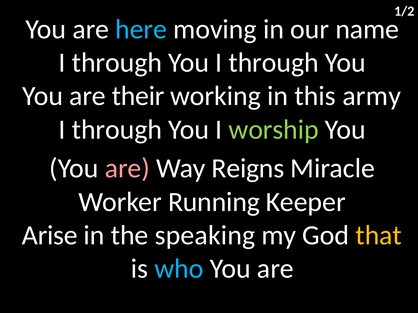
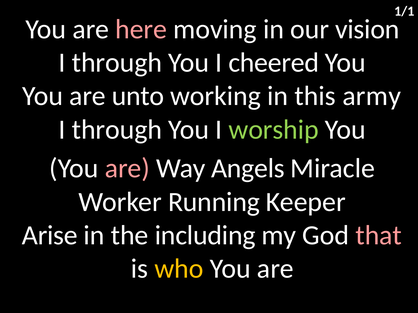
1/2: 1/2 -> 1/1 (404, 11)
here colour: light blue -> pink (141, 29)
name: name -> vision (367, 29)
You I through: through -> cheered (274, 63)
their: their -> unto (138, 96)
Reigns: Reigns -> Angels (248, 169)
speaking: speaking -> including (205, 236)
that colour: yellow -> pink (379, 236)
who colour: light blue -> yellow (179, 269)
